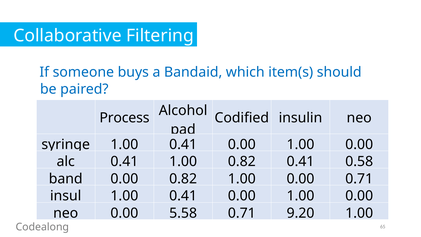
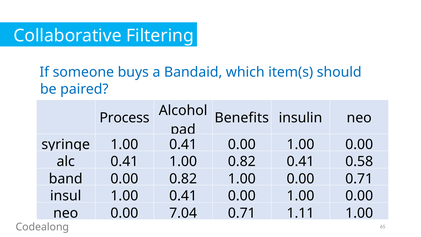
Codified: Codified -> Benefits (242, 118)
5.58: 5.58 -> 7.04 (183, 213)
9.20: 9.20 -> 1.11 (301, 213)
